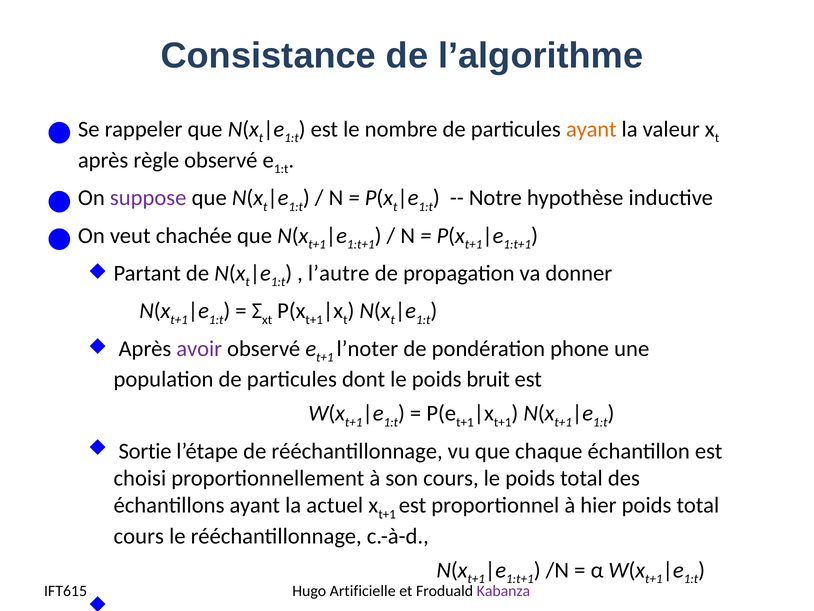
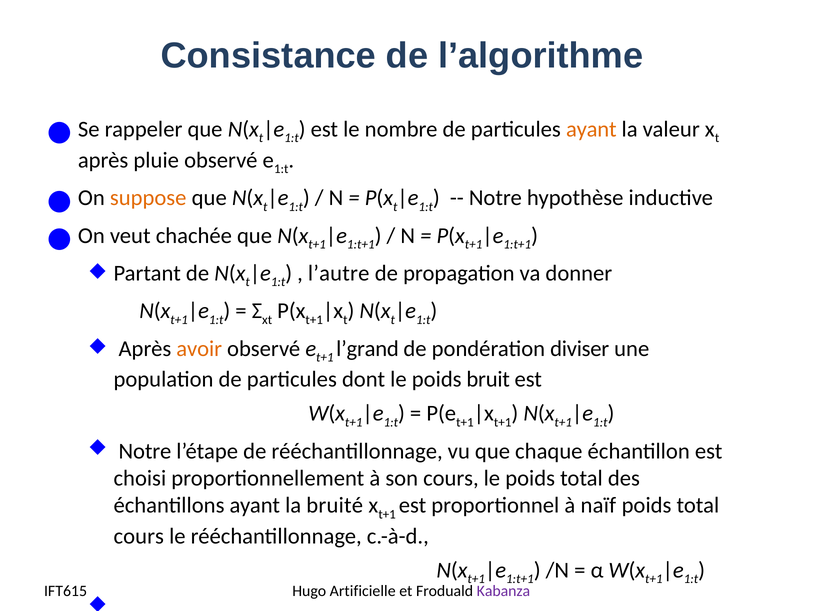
règle: règle -> pluie (156, 160)
suppose colour: purple -> orange (148, 198)
avoir colour: purple -> orange (199, 348)
l’noter: l’noter -> l’grand (368, 348)
phone: phone -> diviser (580, 348)
Sortie: Sortie -> Notre (145, 451)
actuel: actuel -> bruité (335, 505)
hier: hier -> naïf (598, 505)
